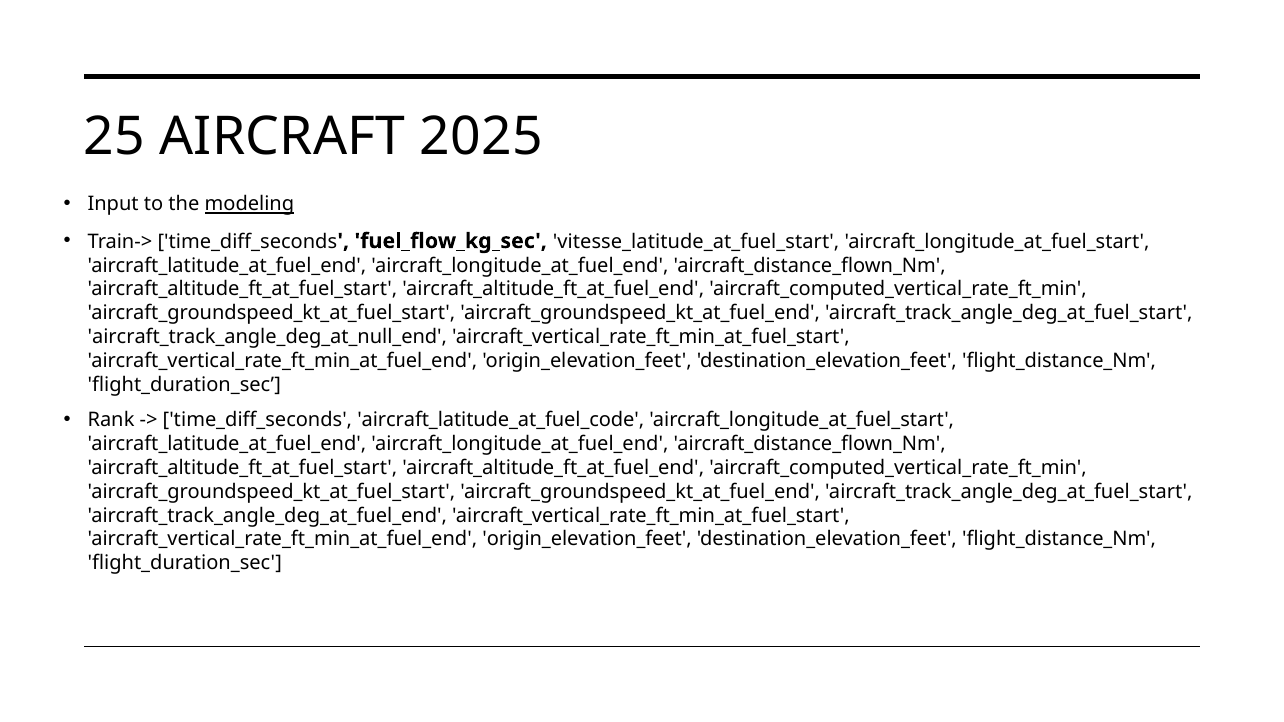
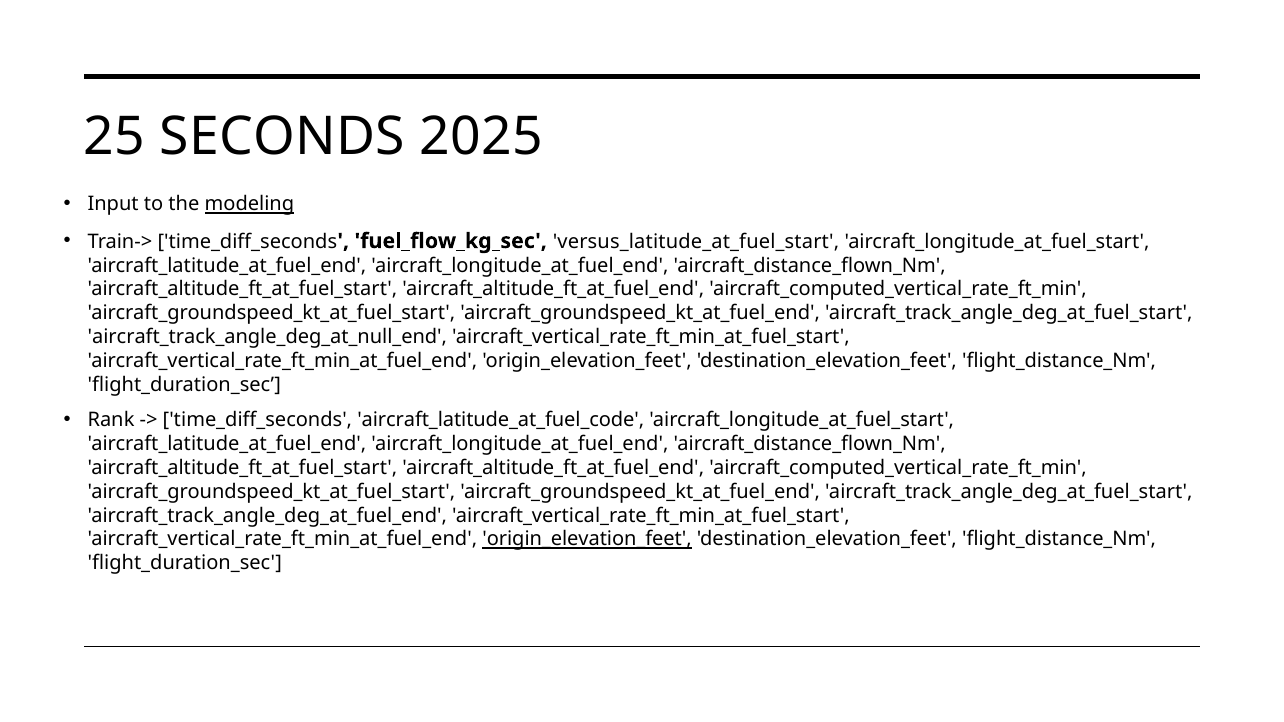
AIRCRAFT: AIRCRAFT -> SECONDS (282, 137)
vitesse_latitude_at_fuel_start: vitesse_latitude_at_fuel_start -> versus_latitude_at_fuel_start (696, 242)
origin_elevation_feet underline: none -> present (587, 540)
